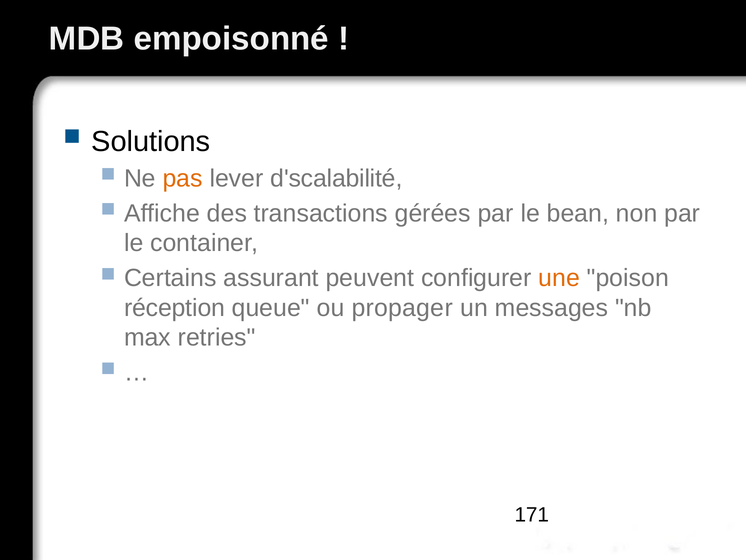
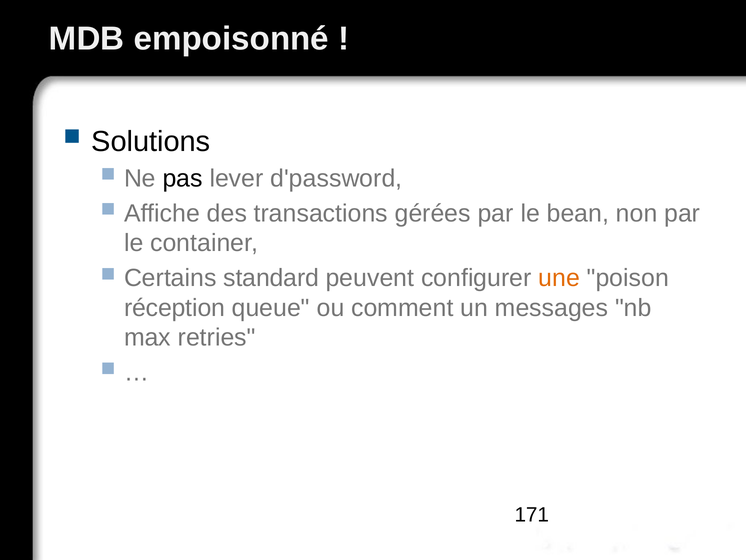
pas colour: orange -> black (183, 178)
d'scalabilité: d'scalabilité -> d'password (336, 178)
assurant: assurant -> standard (271, 278)
propager: propager -> comment (402, 308)
